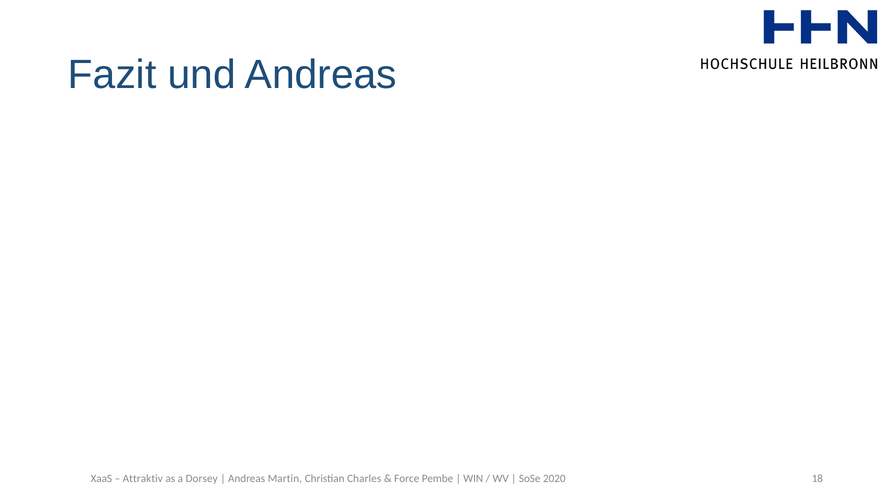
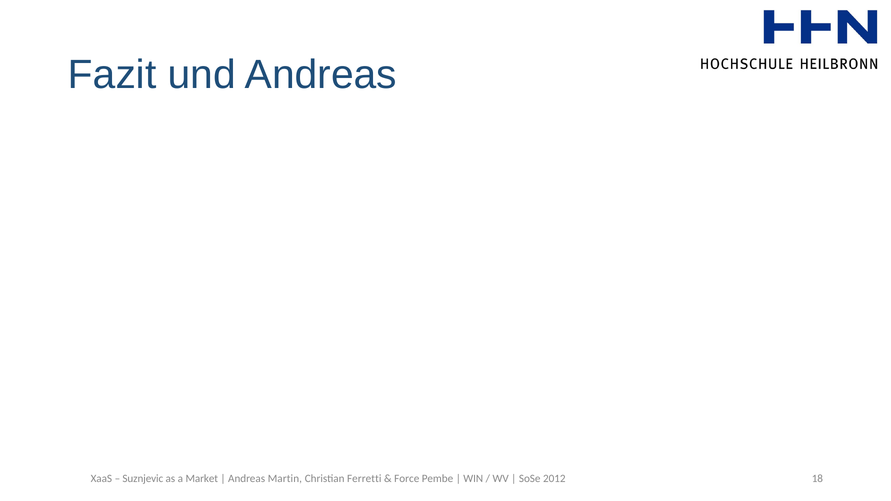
Attraktiv: Attraktiv -> Suznjevic (143, 479)
Dorsey: Dorsey -> Market (202, 479)
Charles: Charles -> Ferretti (364, 479)
2020: 2020 -> 2012 (554, 479)
